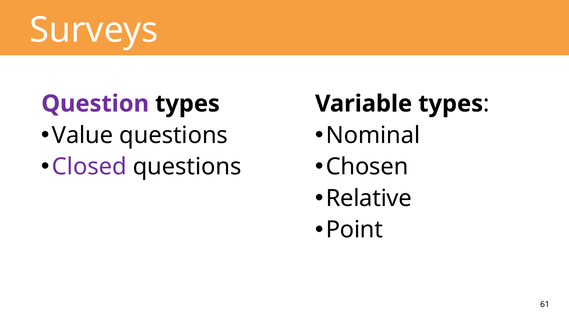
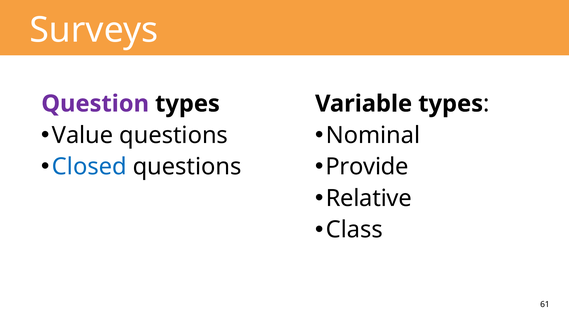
Closed colour: purple -> blue (89, 167)
Chosen: Chosen -> Provide (367, 167)
Point: Point -> Class (354, 230)
